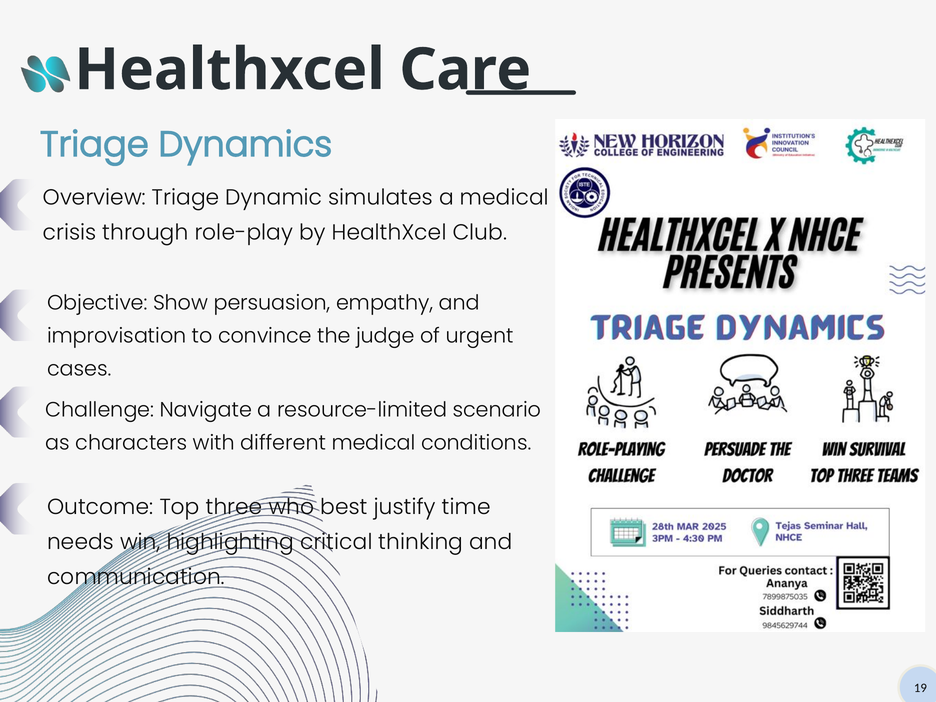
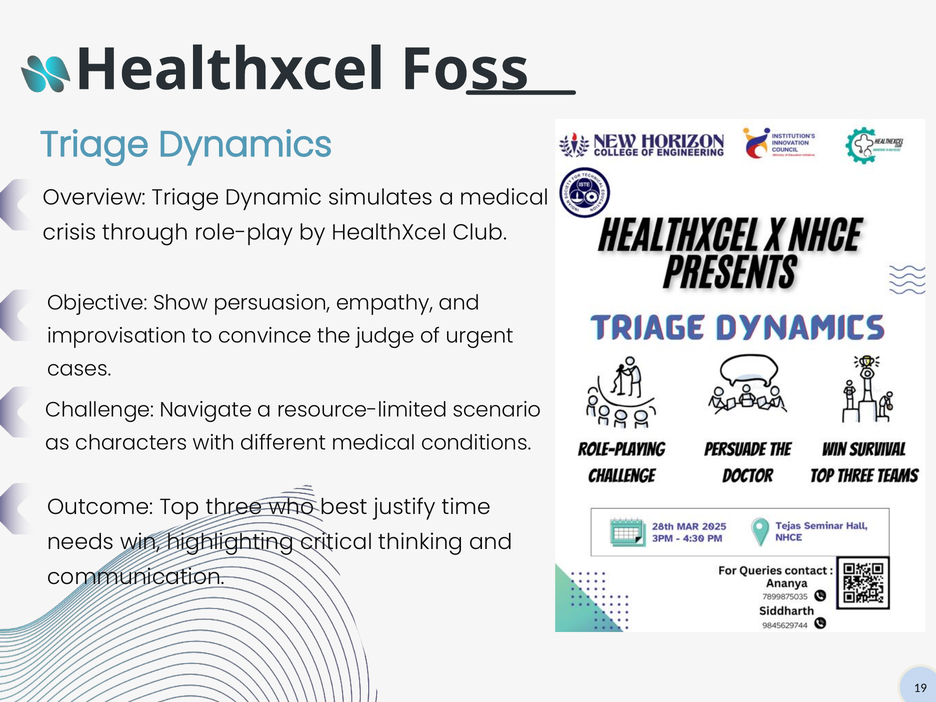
Care: Care -> Foss (465, 70)
